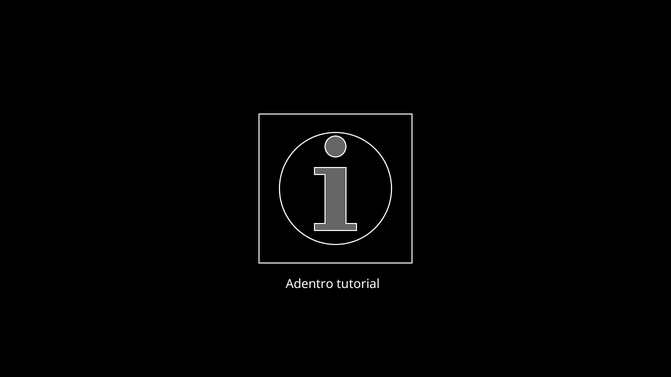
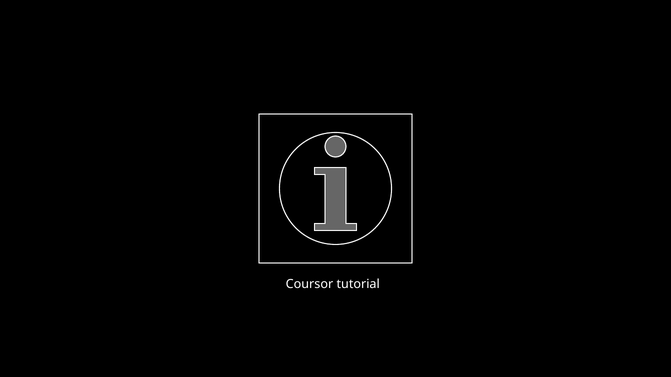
Adentro: Adentro -> Coursor (309, 285)
